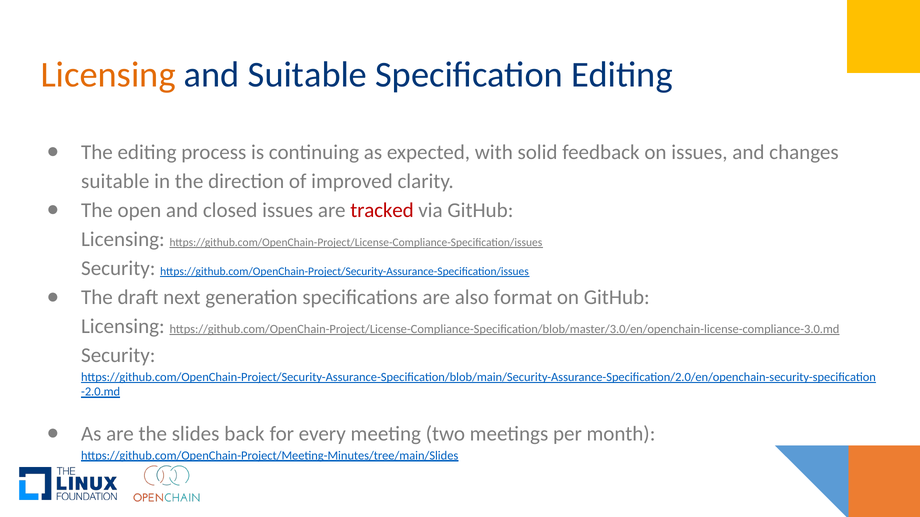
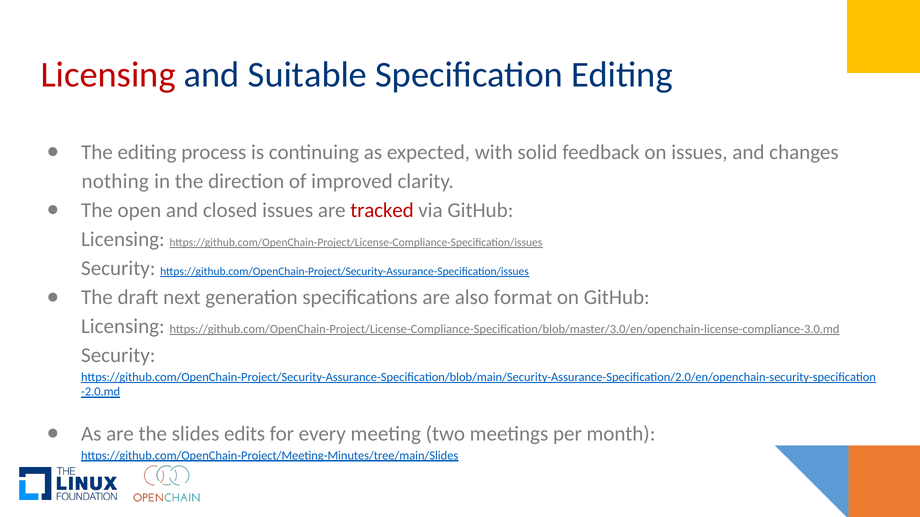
Licensing colour: orange -> red (108, 75)
suitable: suitable -> nothing (115, 181)
back: back -> edits (245, 434)
